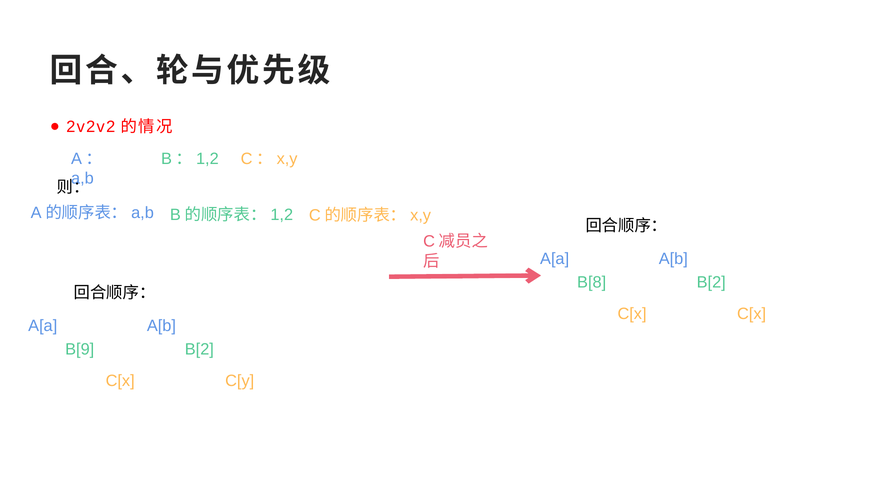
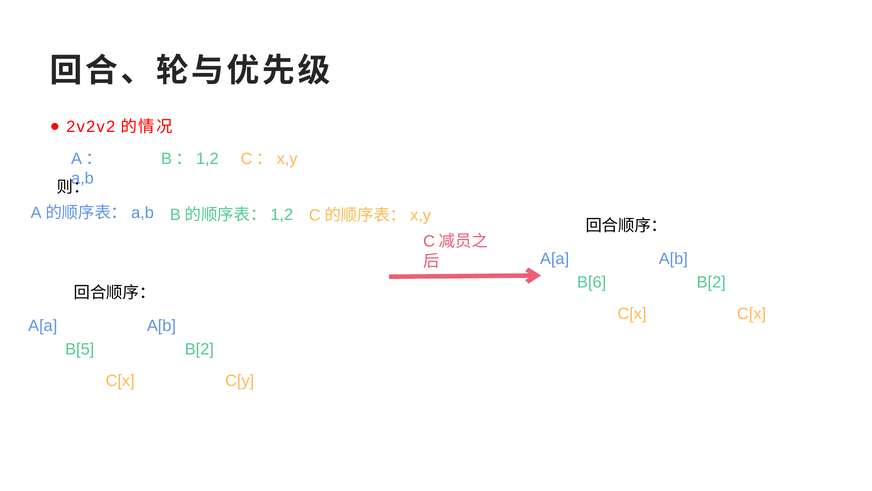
B[8: B[8 -> B[6 (592, 282)
B[9: B[9 -> B[5 (80, 349)
